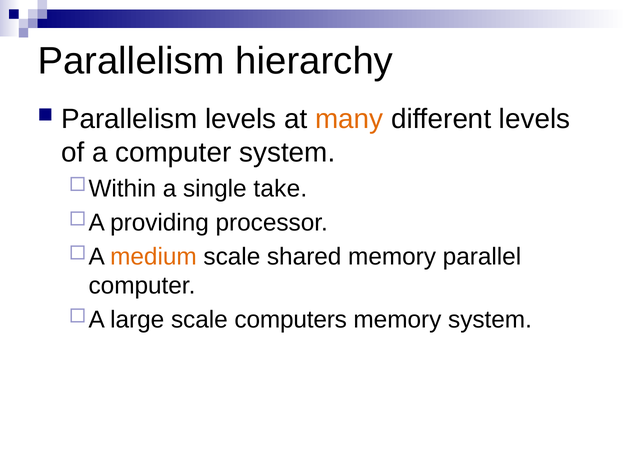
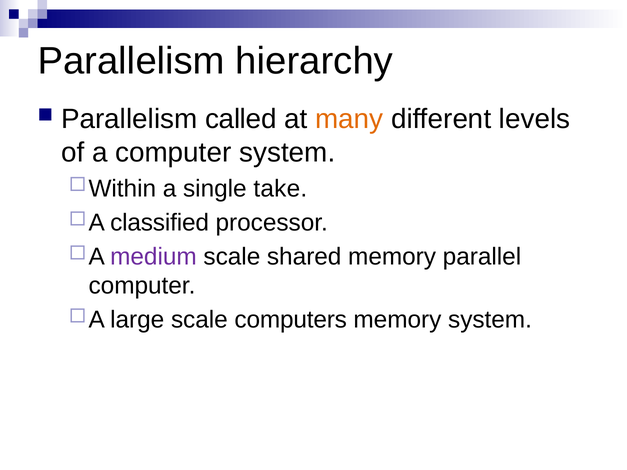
Parallelism levels: levels -> called (241, 119)
providing: providing -> classified (160, 223)
medium colour: orange -> purple (153, 257)
